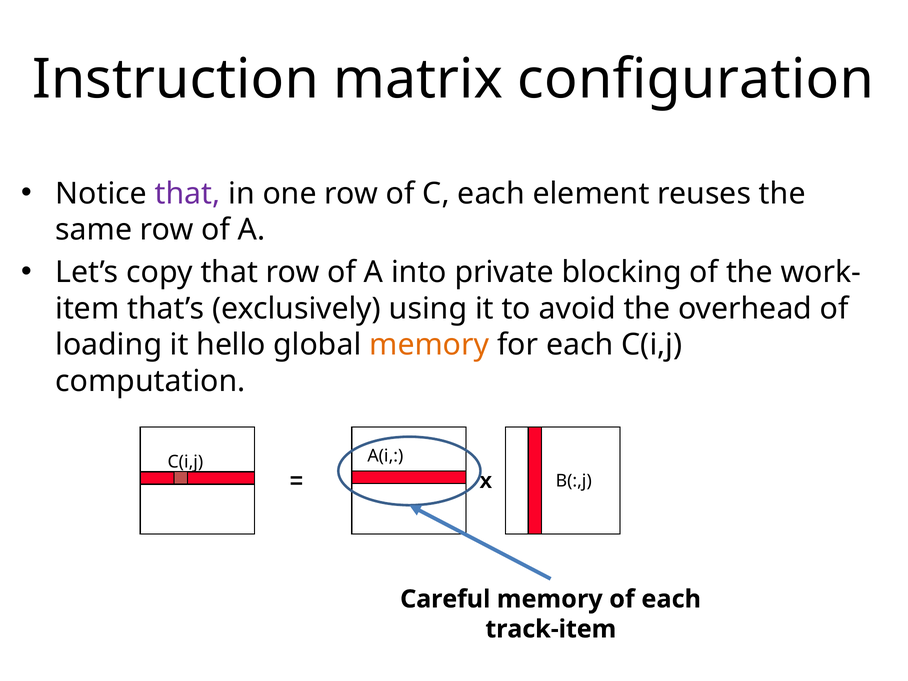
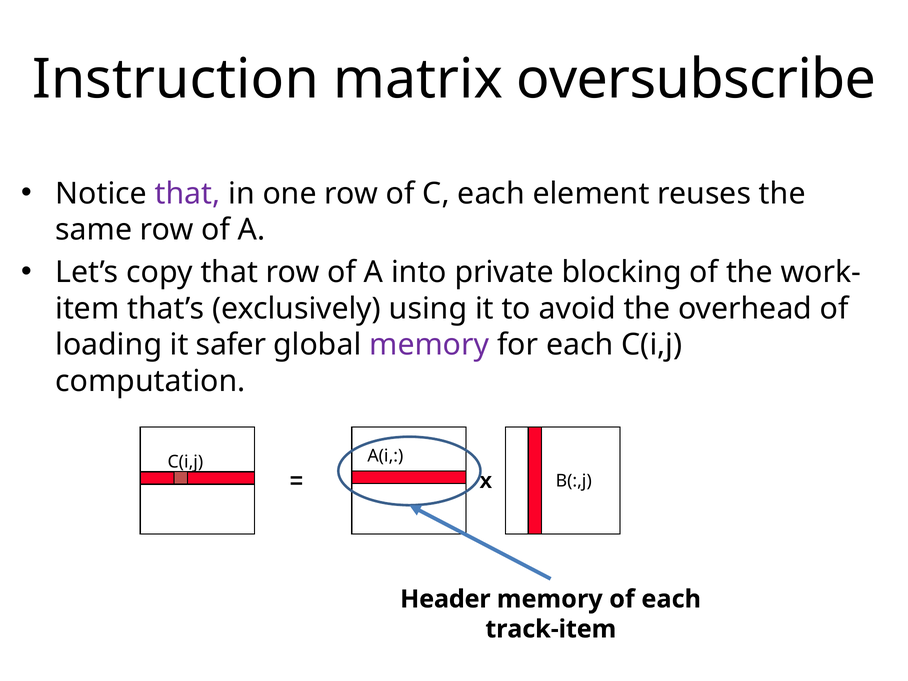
configuration: configuration -> oversubscribe (696, 79)
hello: hello -> safer (231, 345)
memory colour: orange -> purple (429, 345)
Careful: Careful -> Header (445, 599)
